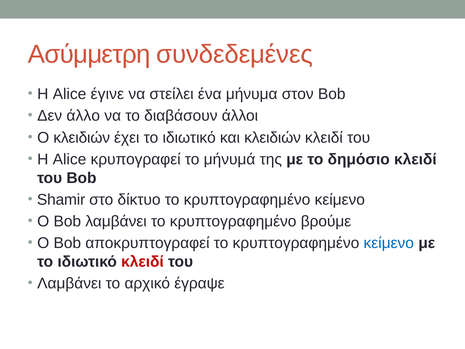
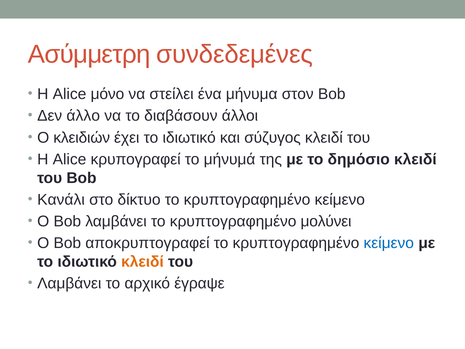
έγινε: έγινε -> μόνο (107, 94)
και κλειδιών: κλειδιών -> σύζυγος (273, 137)
Shamir: Shamir -> Κανάλι (61, 199)
βρούμε: βρούμε -> μολύνει (326, 221)
κλειδί colour: red -> orange (142, 261)
